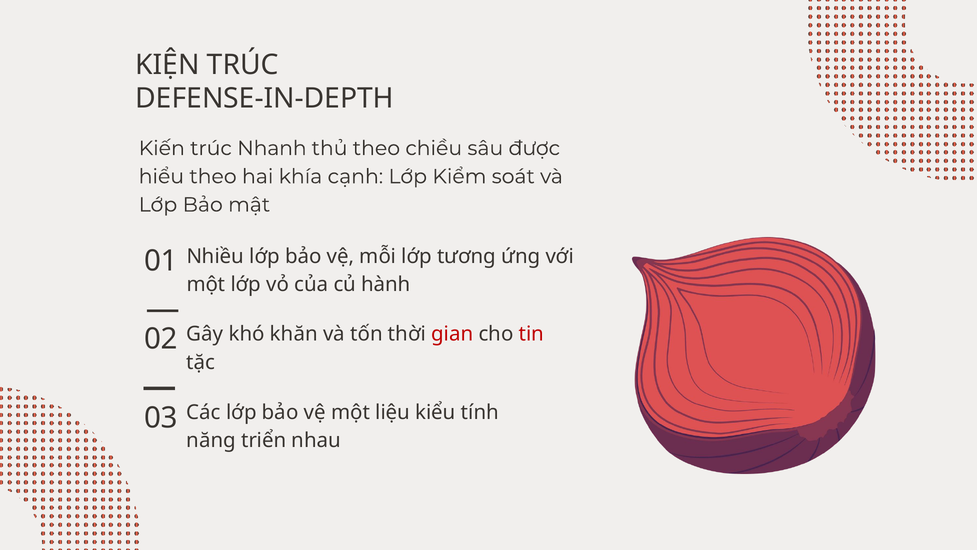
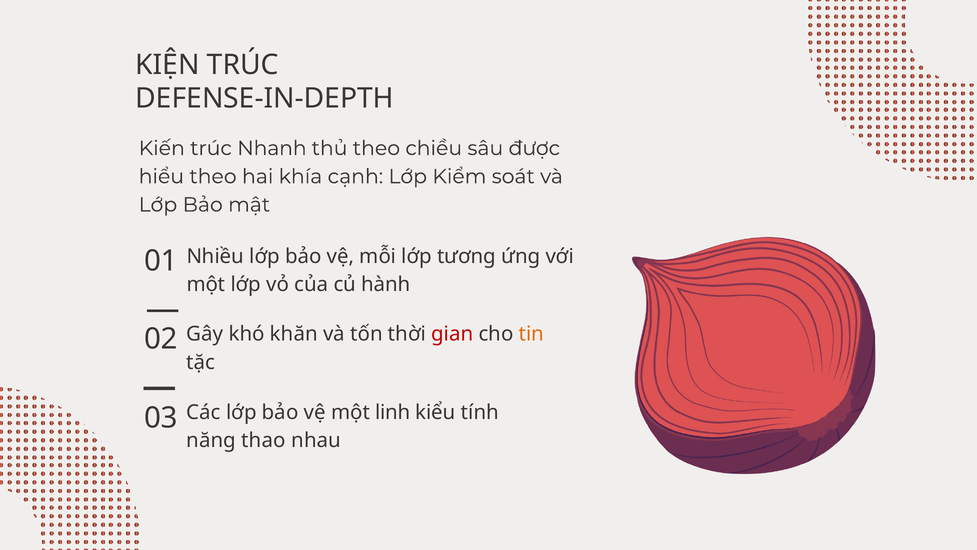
tin colour: red -> orange (531, 334)
liệu: liệu -> linh (393, 412)
triển: triển -> thao (264, 440)
